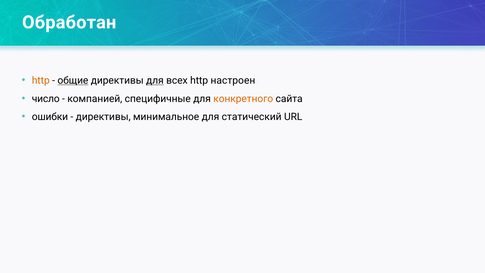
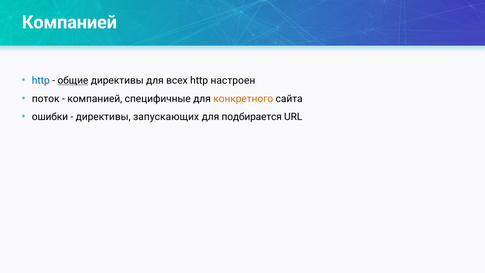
Обработан: Обработан -> Компанией (69, 22)
http colour: orange -> blue (41, 80)
для underline: present -> none (155, 80)
число: число -> поток (46, 99)
минимальное: минимальное -> запускающих (166, 117)
статический: статический -> подбирается (252, 117)
